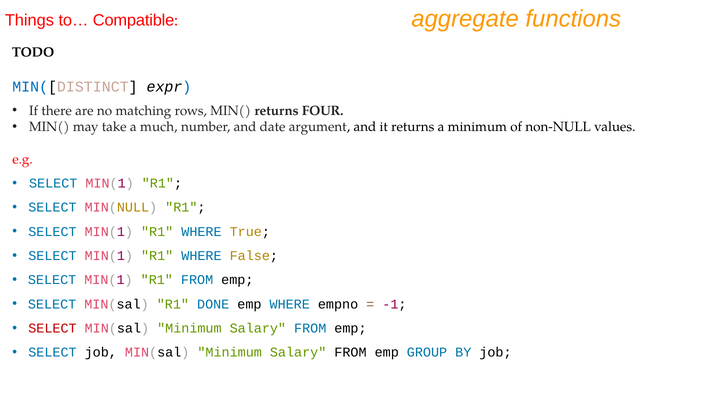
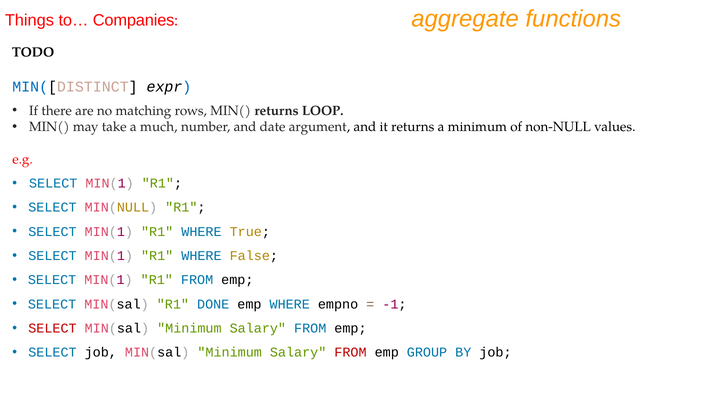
Compatible: Compatible -> Companies (134, 20)
FOUR: FOUR -> LOOP (323, 111)
FROM colour: black -> red (350, 352)
